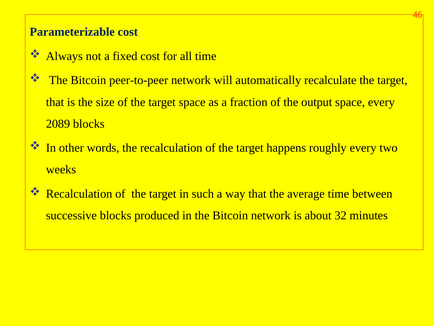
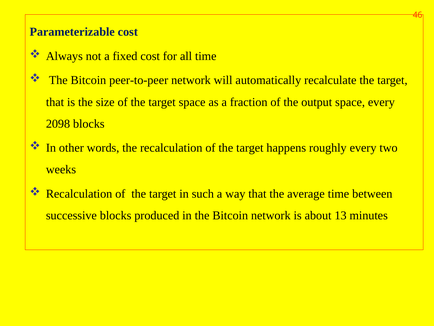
2089: 2089 -> 2098 (58, 124)
32: 32 -> 13 (341, 215)
